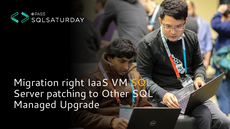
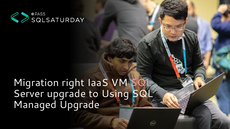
SQL colour: yellow -> pink (141, 83)
Server patching: patching -> upgrade (66, 94)
Other: Other -> Using (115, 94)
